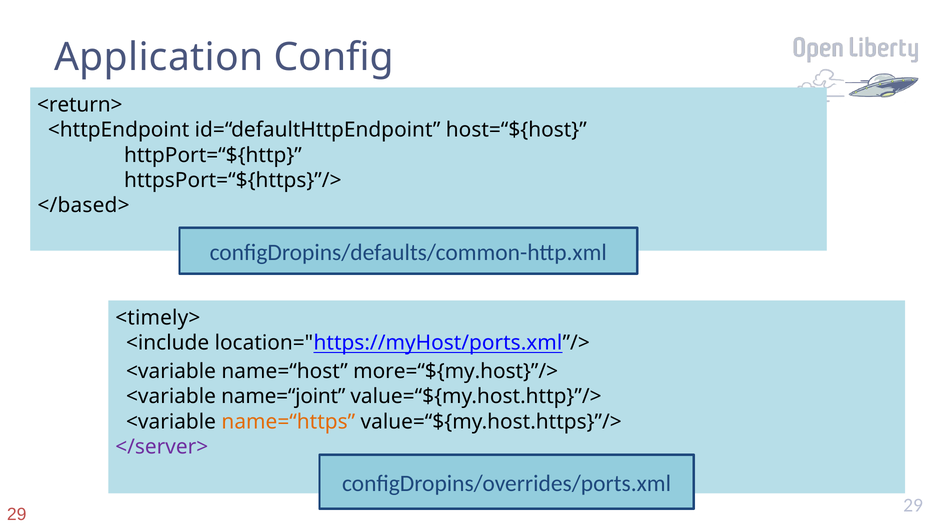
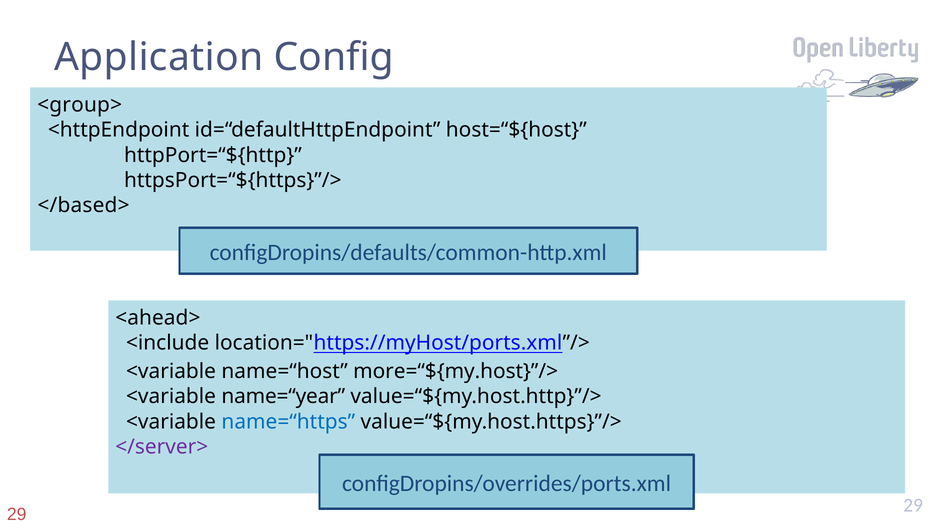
<return>: <return> -> <group> (80, 105)
<timely>: <timely> -> <ahead> (158, 318)
name=“joint: name=“joint -> name=“year (283, 396)
name=“https colour: orange -> blue (288, 421)
